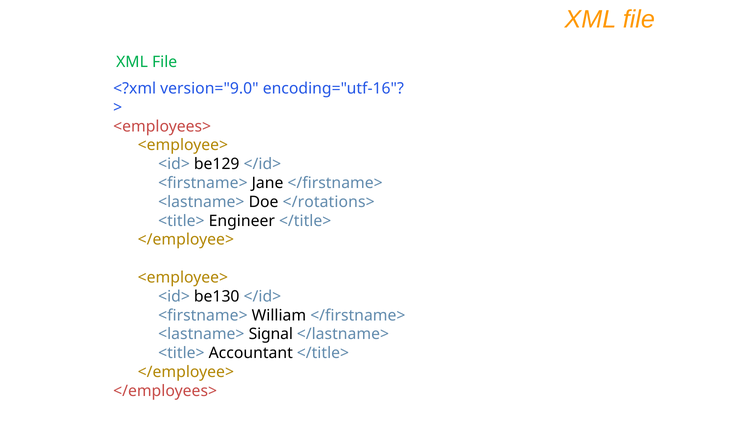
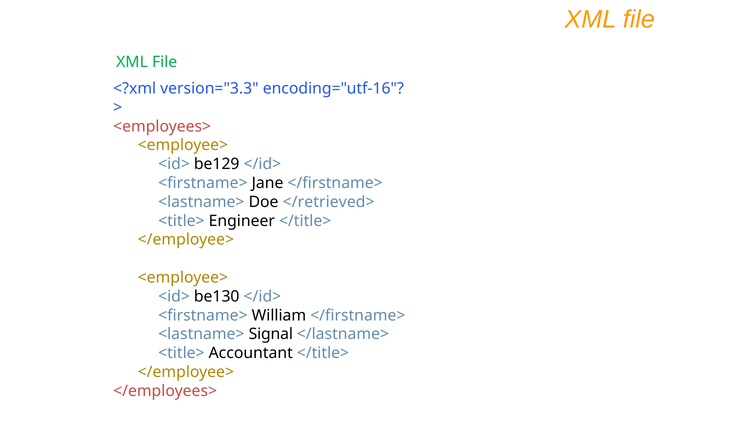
version="9.0: version="9.0 -> version="3.3 (209, 89)
</rotations>: </rotations> -> </retrieved> (329, 202)
